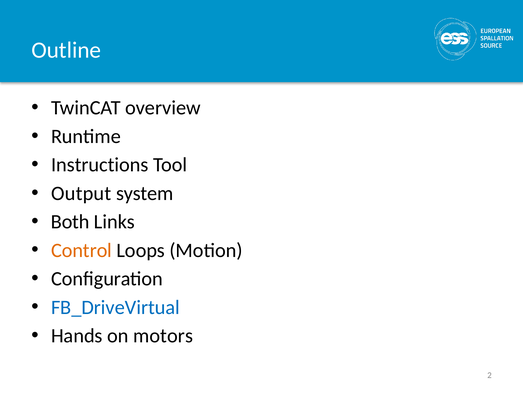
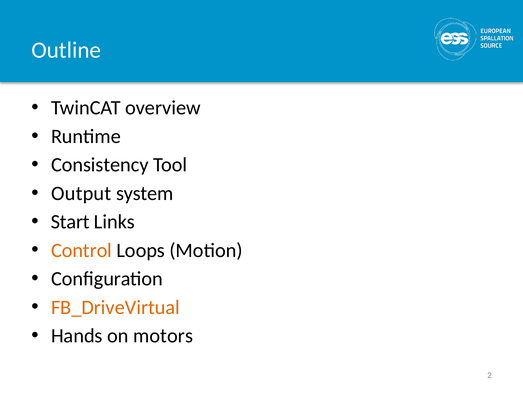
Instructions: Instructions -> Consistency (100, 165)
Both: Both -> Start (70, 221)
FB_DriveVirtual colour: blue -> orange (115, 307)
